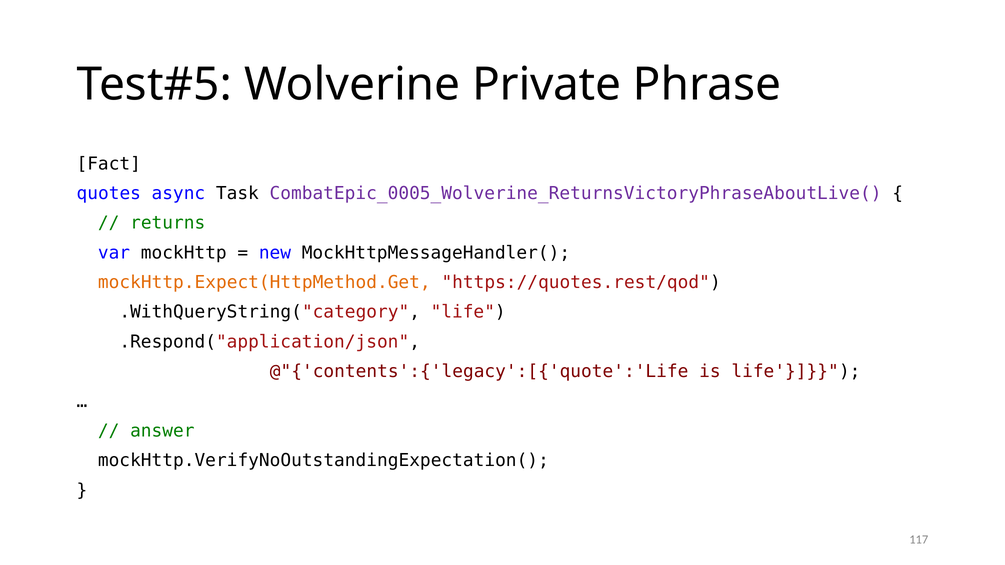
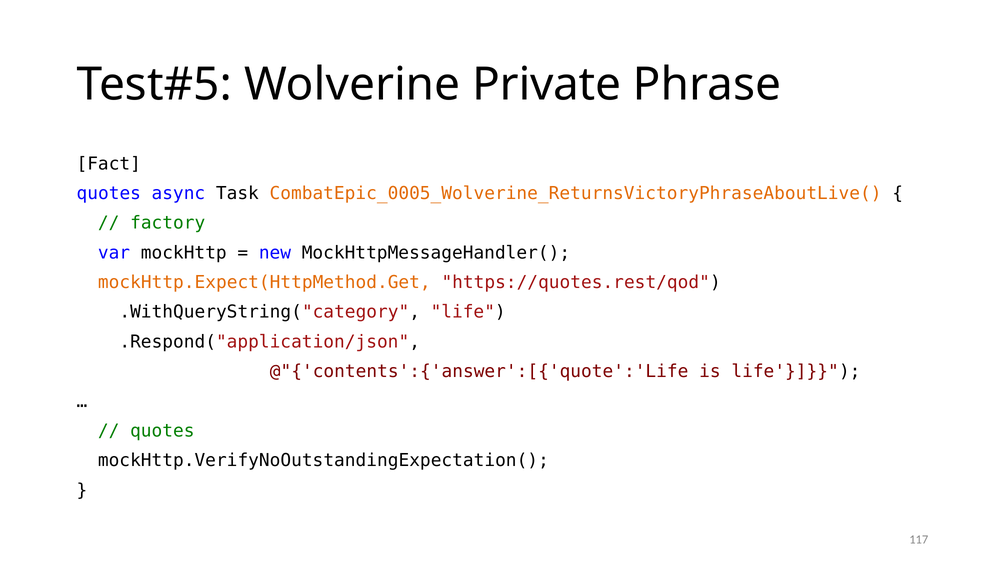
CombatEpic_0005_Wolverine_ReturnsVictoryPhraseAboutLive( colour: purple -> orange (576, 193)
returns: returns -> factory (168, 223)
@"{'contents':{'legacy':[{'quote':'Life: @"{'contents':{'legacy':[{'quote':'Life -> @"{'contents':{'answer':[{'quote':'Life (479, 372)
answer: answer -> quotes (162, 431)
